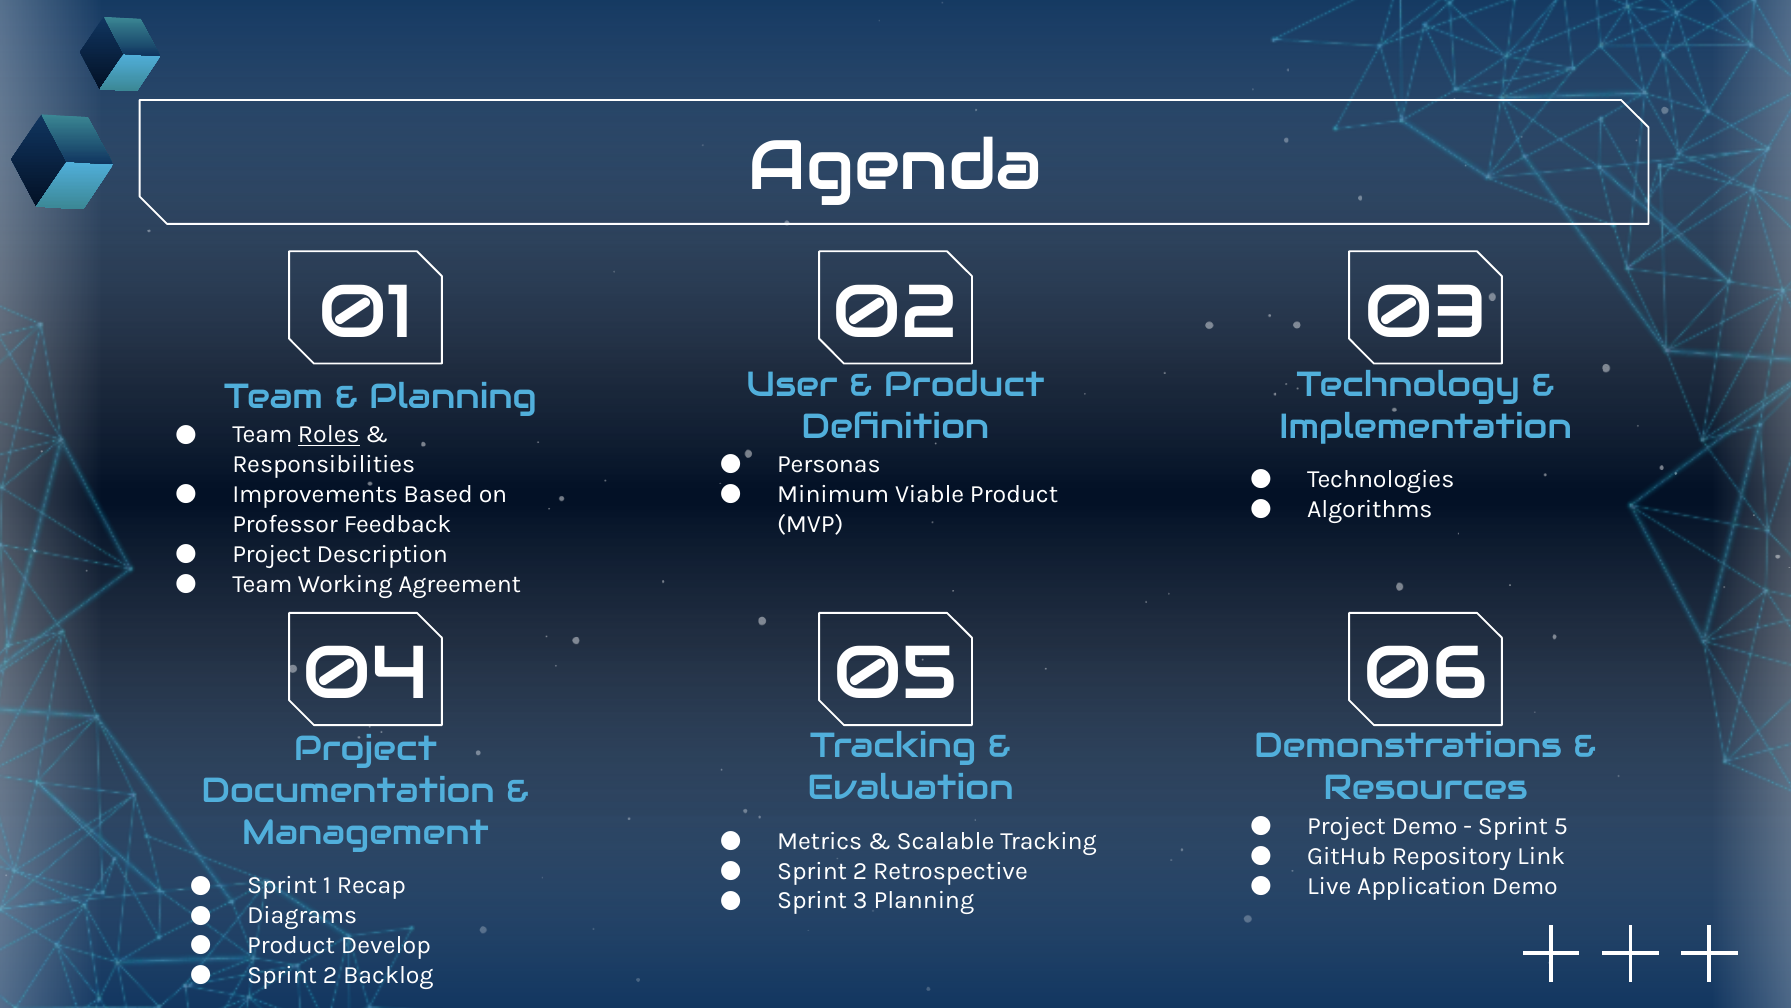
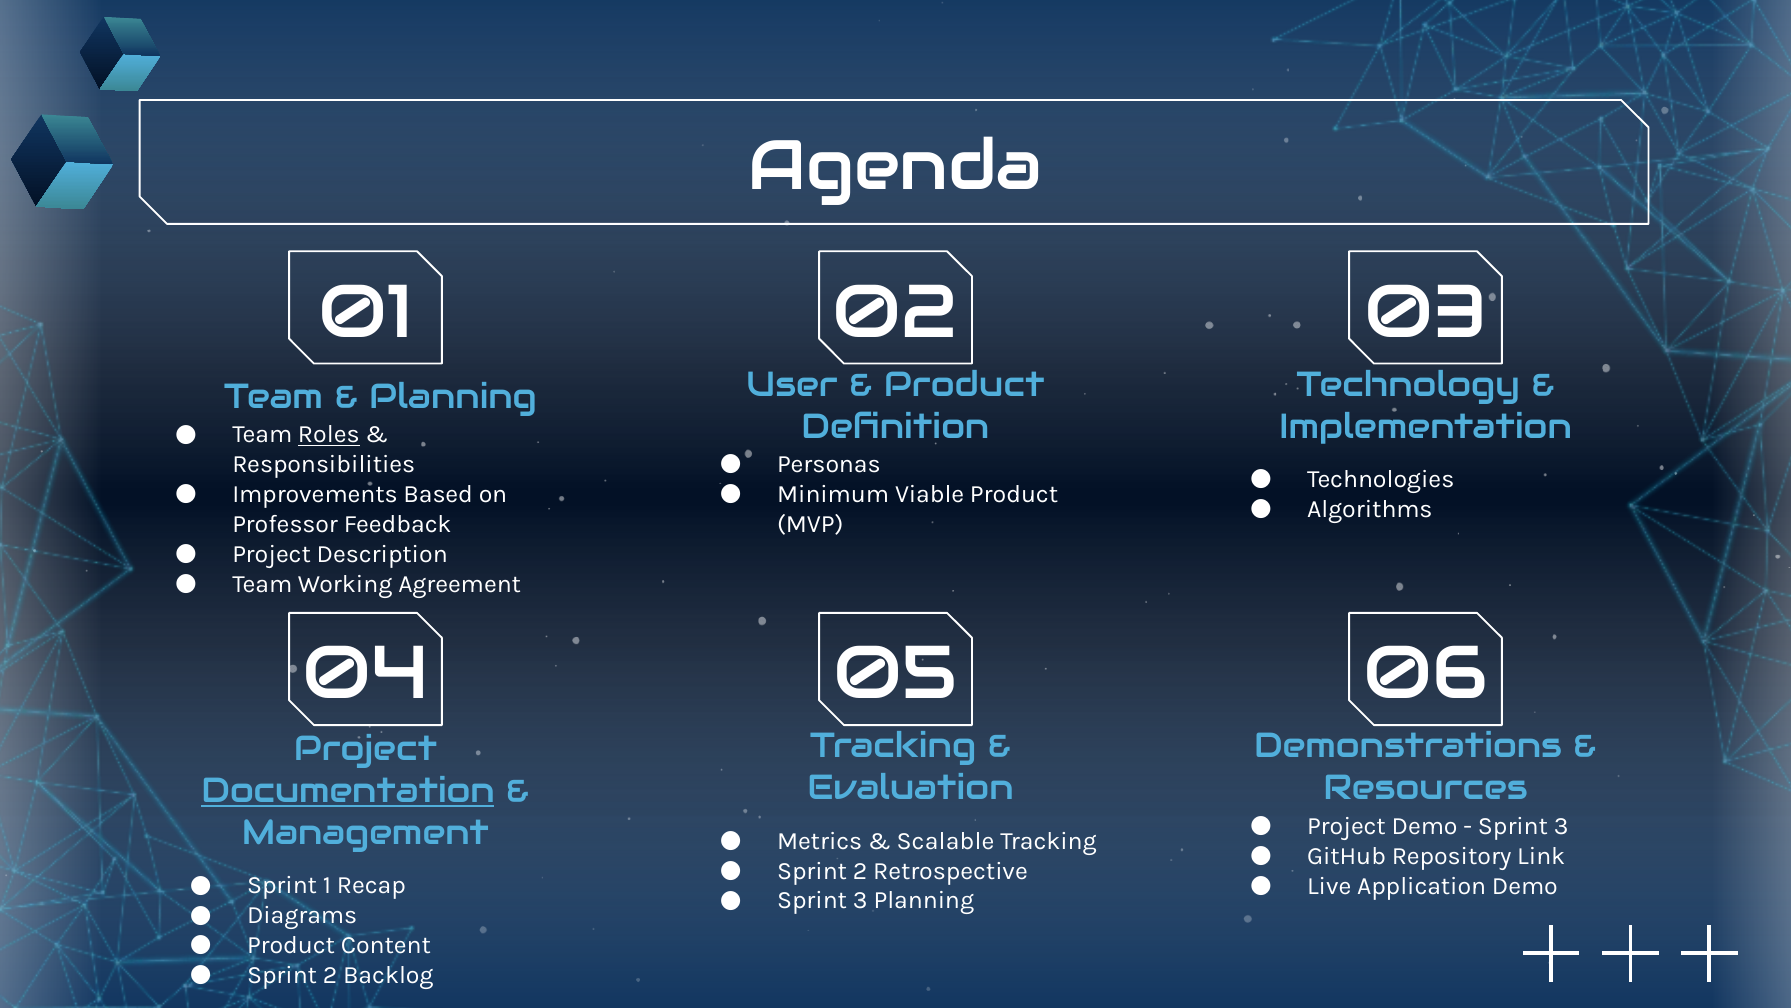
Documentation underline: none -> present (348, 791)
5: 5 -> 3 (1561, 826)
Develop: Develop -> Content (386, 945)
